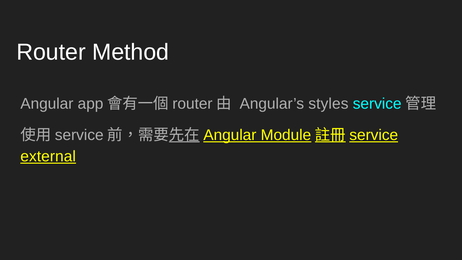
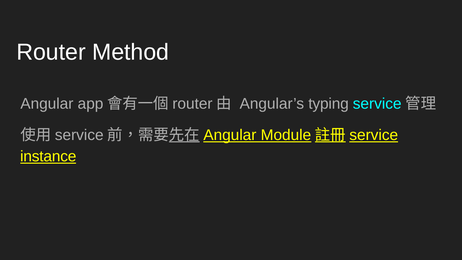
styles: styles -> typing (329, 104)
external: external -> instance (48, 156)
